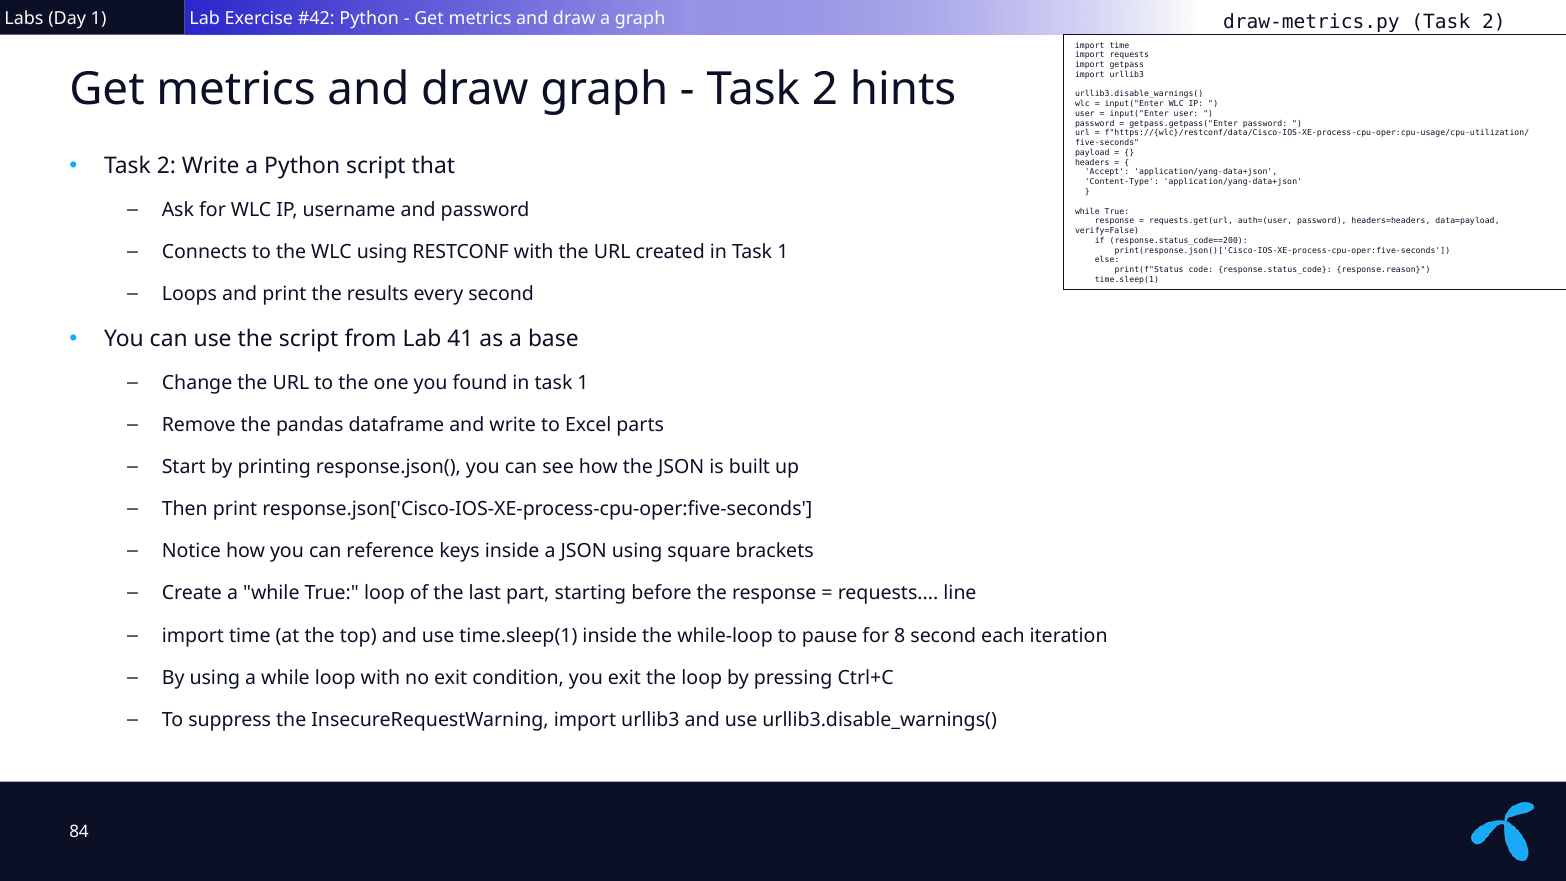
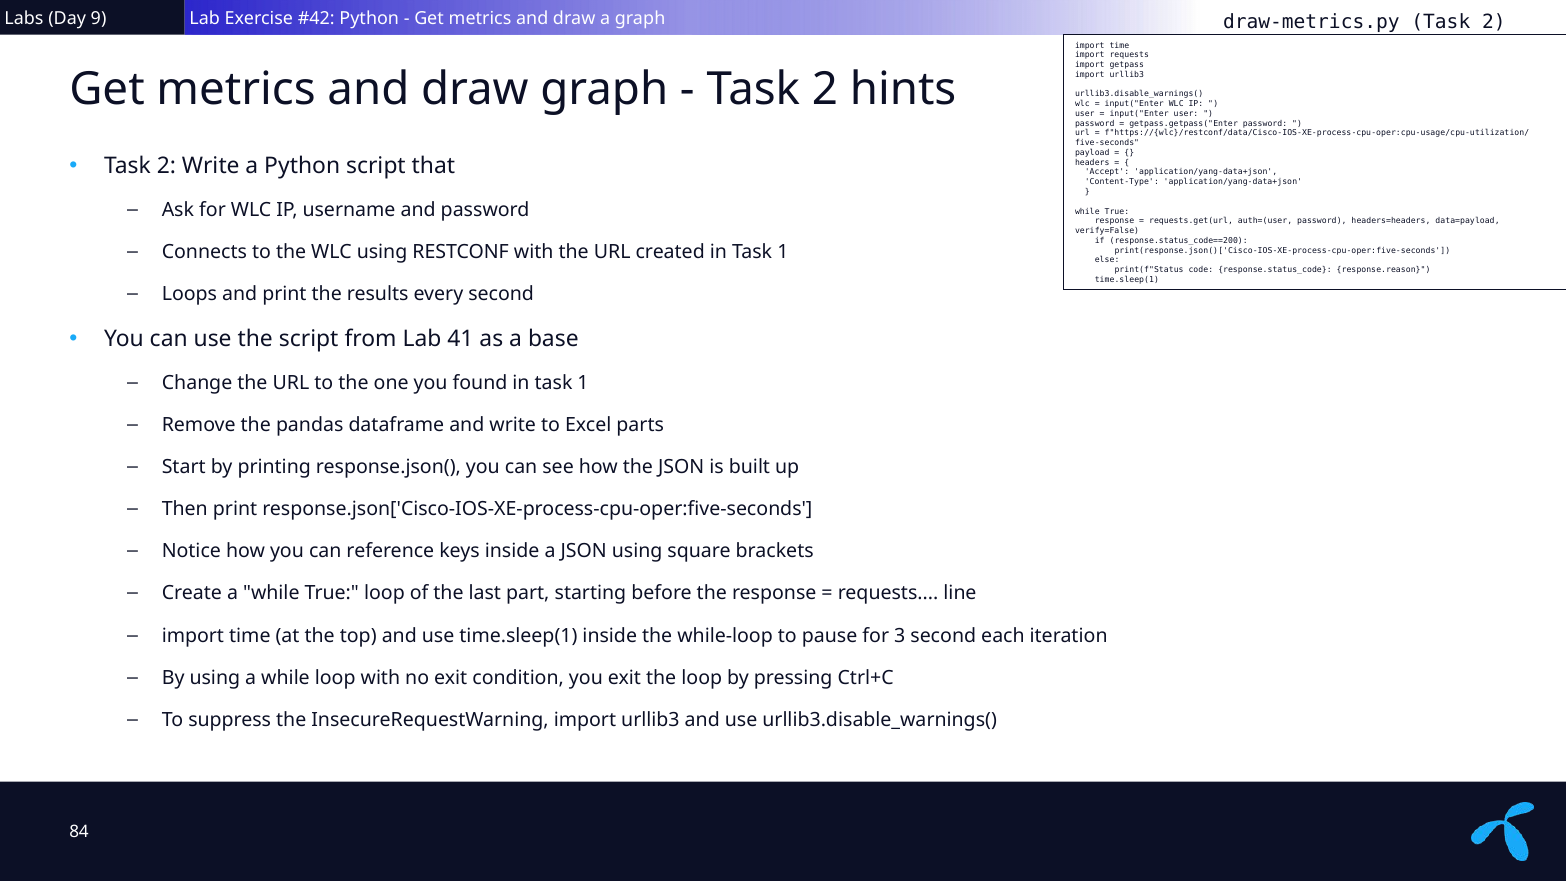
Day 1: 1 -> 9 (99, 19)
8: 8 -> 3 (900, 636)
